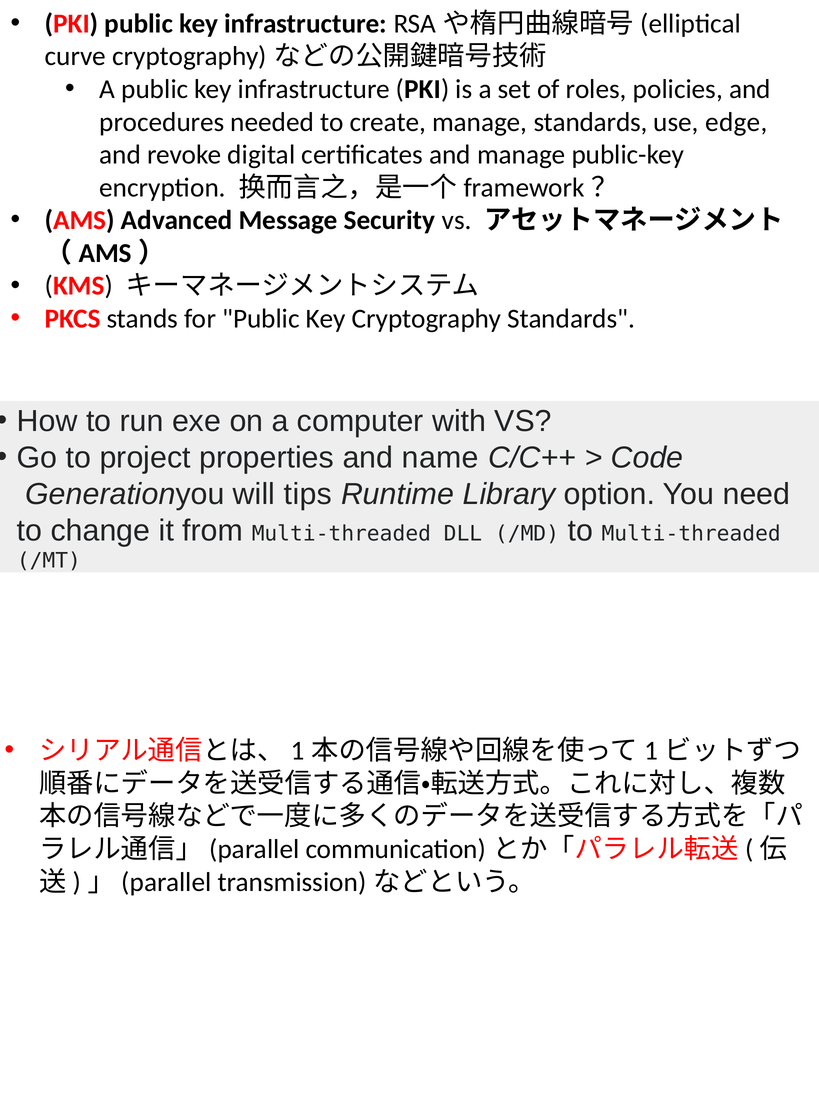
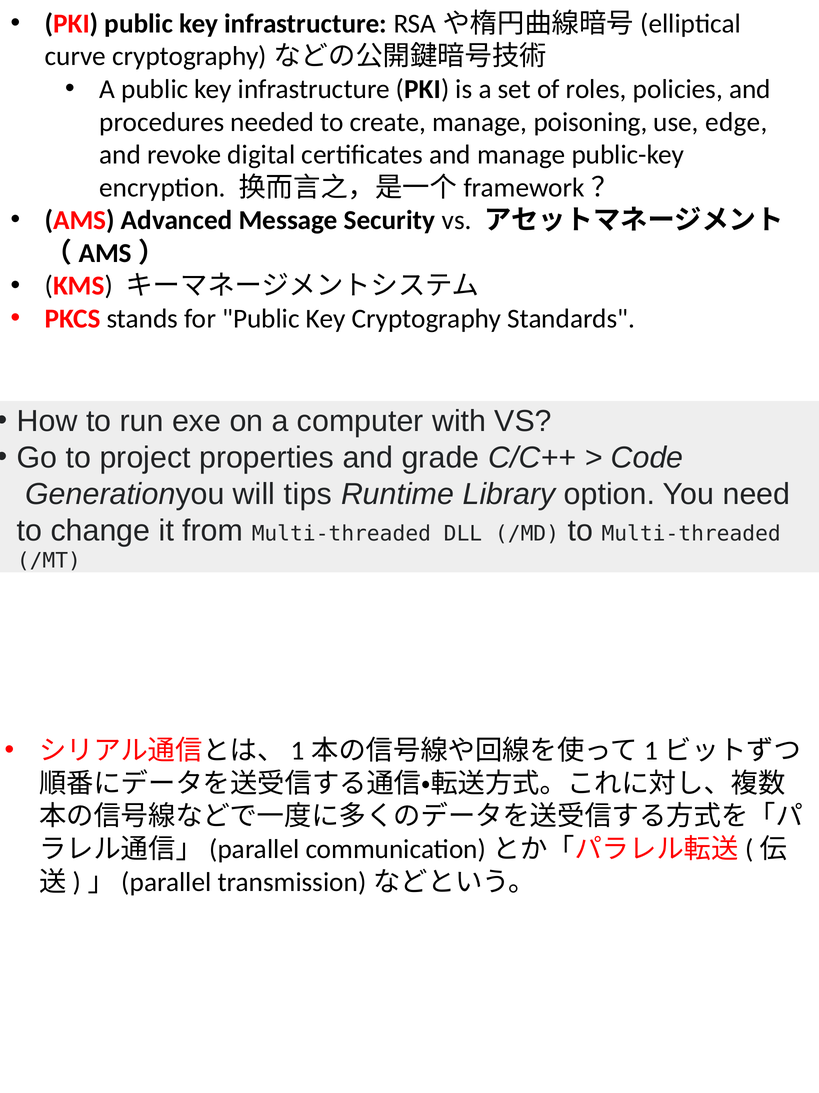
manage standards: standards -> poisoning (590, 122)
name: name -> grade (440, 457)
